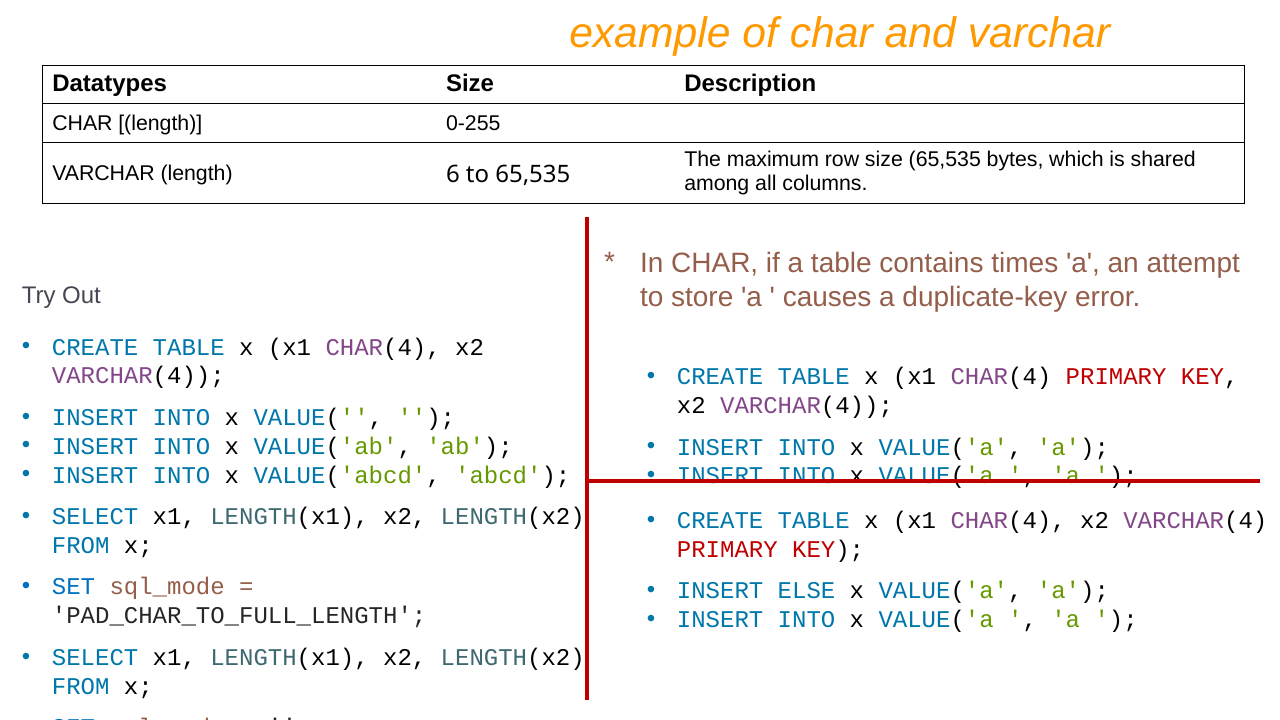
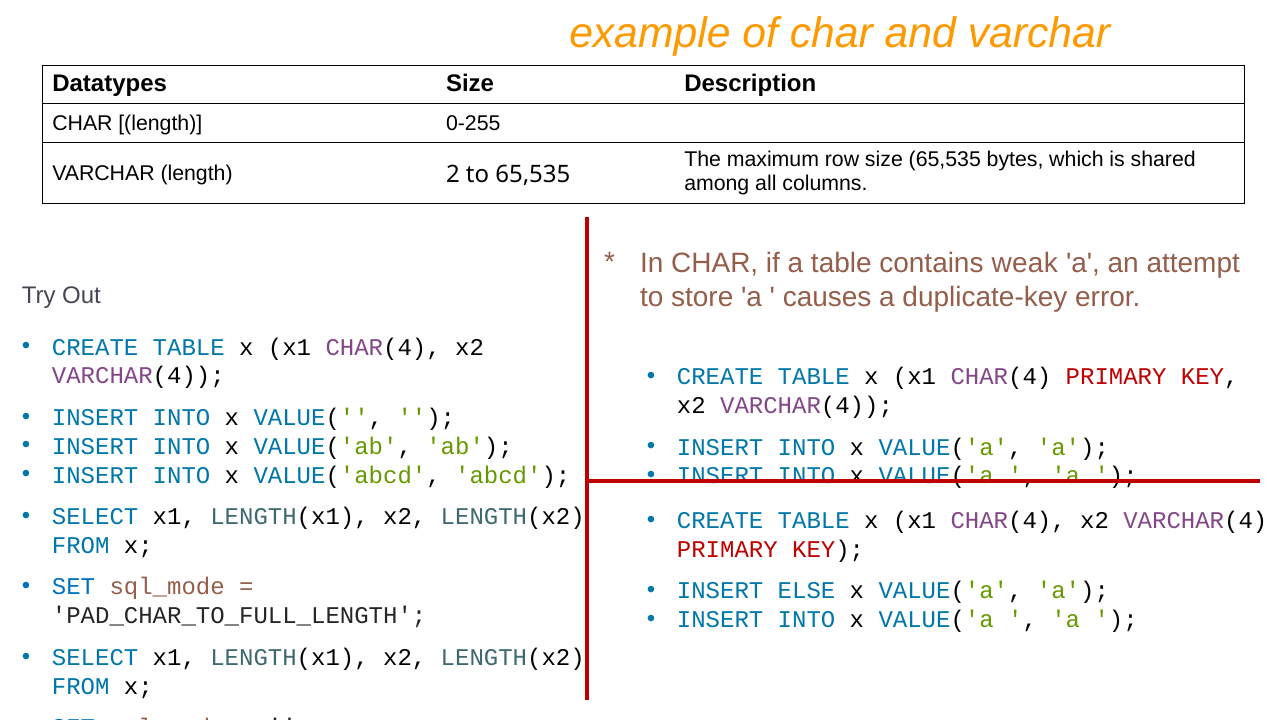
6: 6 -> 2 (453, 174)
times: times -> weak (1025, 263)
